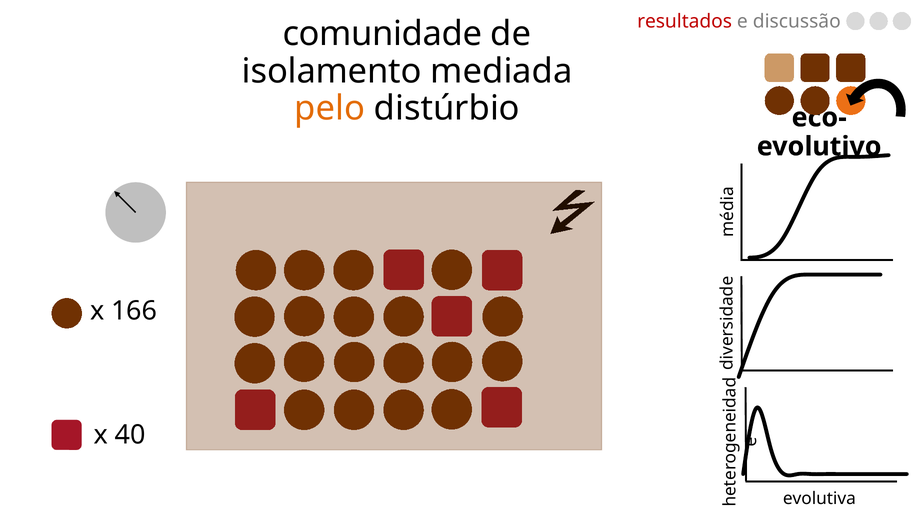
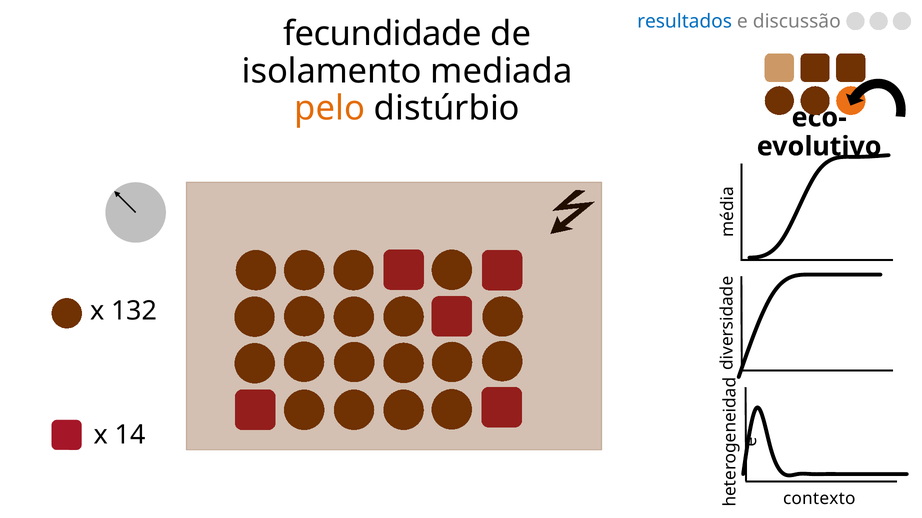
resultados colour: red -> blue (685, 22)
comunidade: comunidade -> fecundidade (382, 34)
166: 166 -> 132 (134, 311)
40: 40 -> 14 (130, 435)
evolutiva: evolutiva -> contexto (819, 499)
